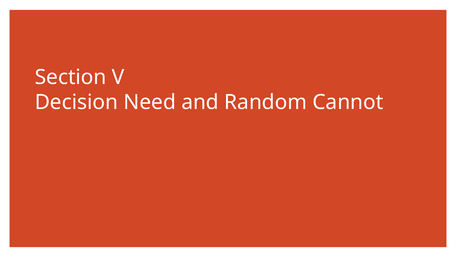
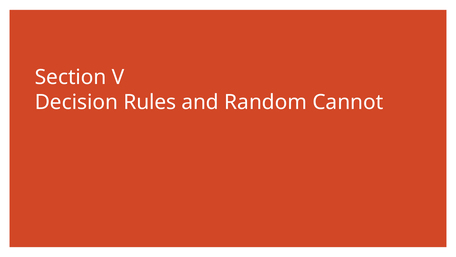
Need: Need -> Rules (150, 102)
